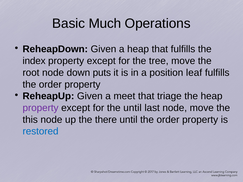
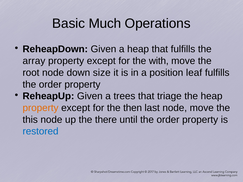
index: index -> array (34, 61)
tree: tree -> with (159, 61)
puts: puts -> size (102, 73)
meet: meet -> trees (124, 96)
property colour: purple -> orange (41, 108)
the until: until -> then (133, 108)
